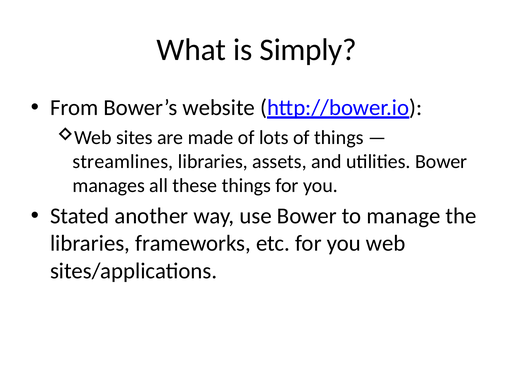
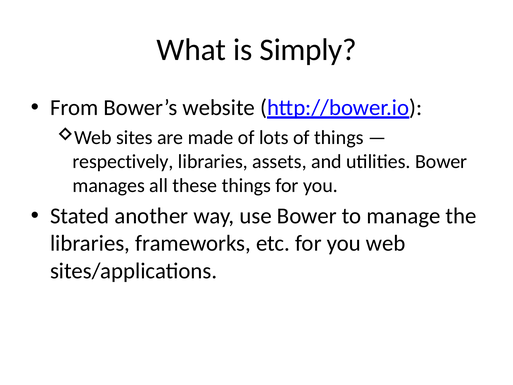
streamlines: streamlines -> respectively (123, 162)
